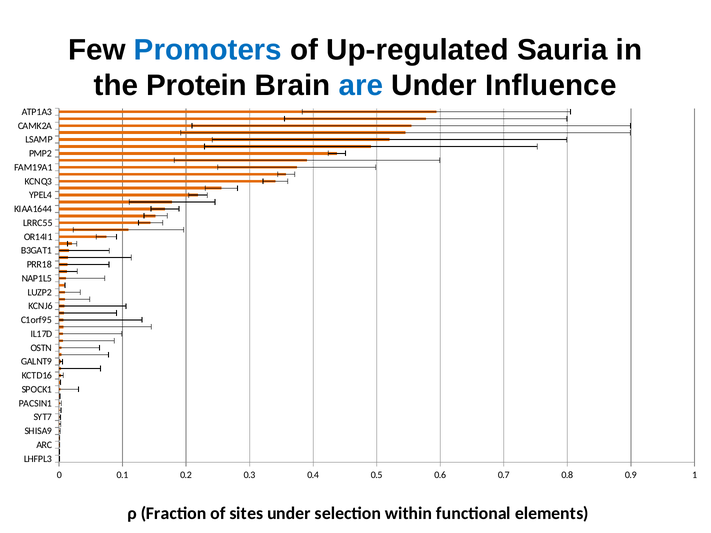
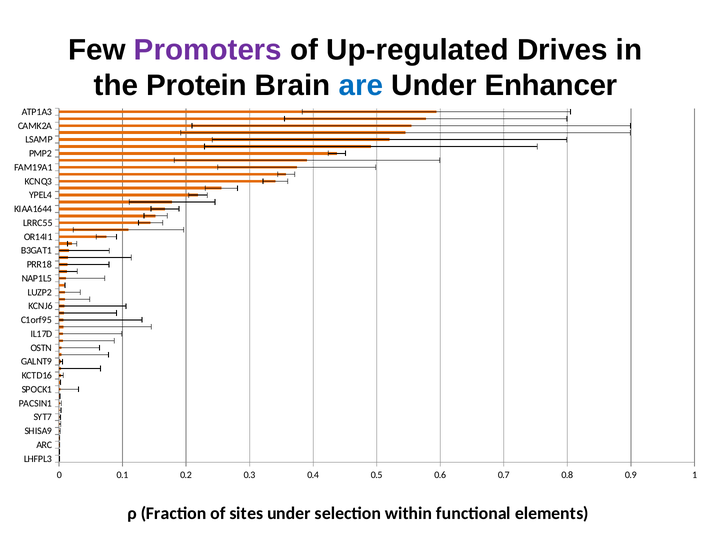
Promoters colour: blue -> purple (208, 50)
Sauria: Sauria -> Drives (562, 50)
Influence: Influence -> Enhancer (551, 86)
